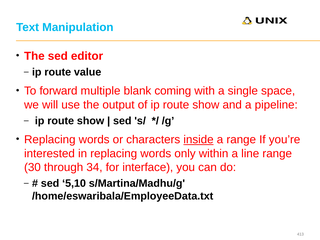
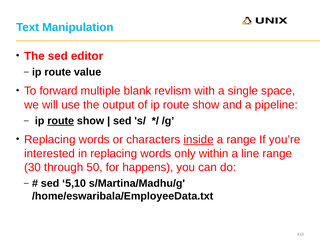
coming: coming -> revlism (173, 91)
route underline: none -> present (61, 121)
34: 34 -> 50 (94, 167)
interface: interface -> happens (148, 167)
